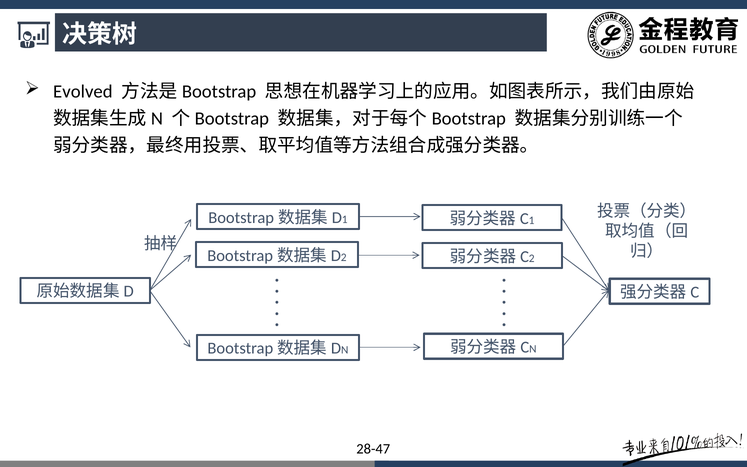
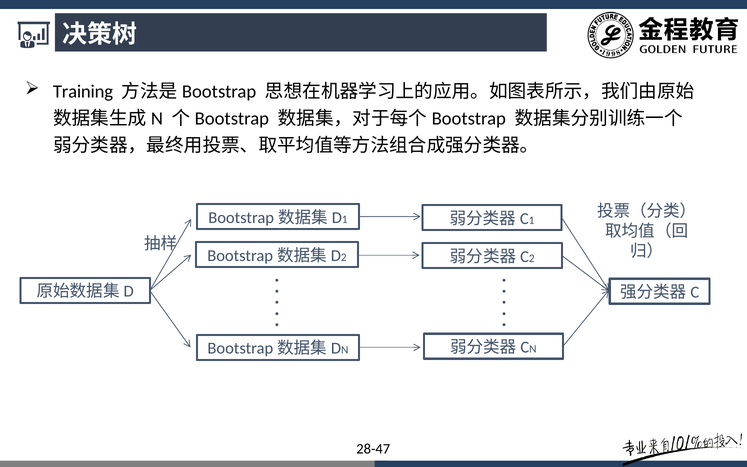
Evolved: Evolved -> Training (83, 92)
